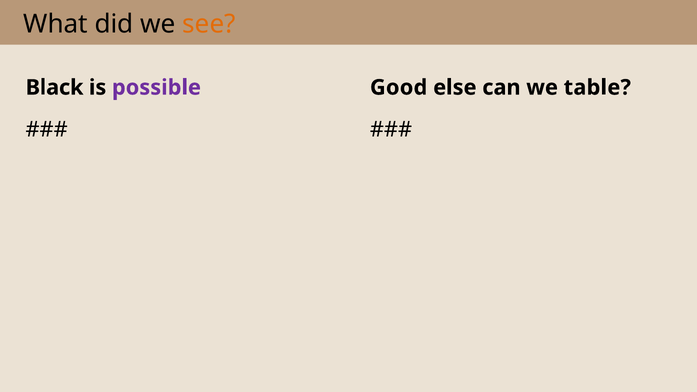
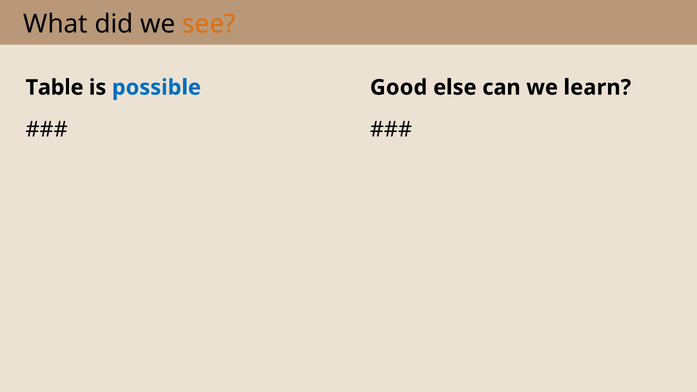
Black: Black -> Table (55, 88)
possible colour: purple -> blue (156, 88)
table: table -> learn (597, 88)
